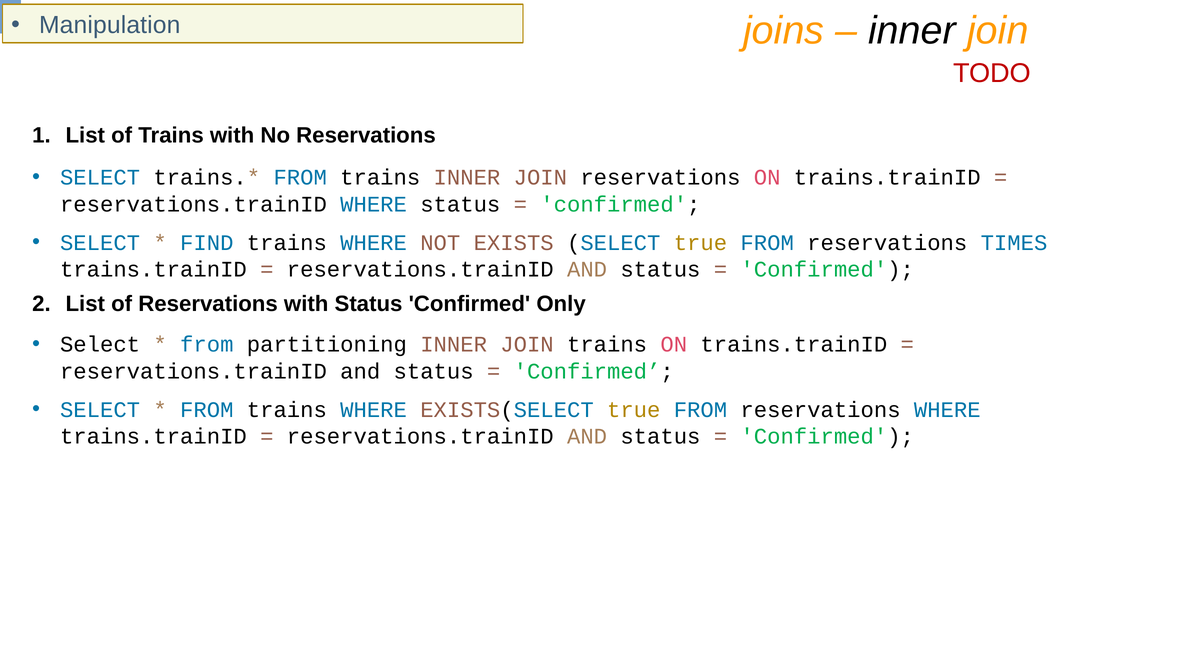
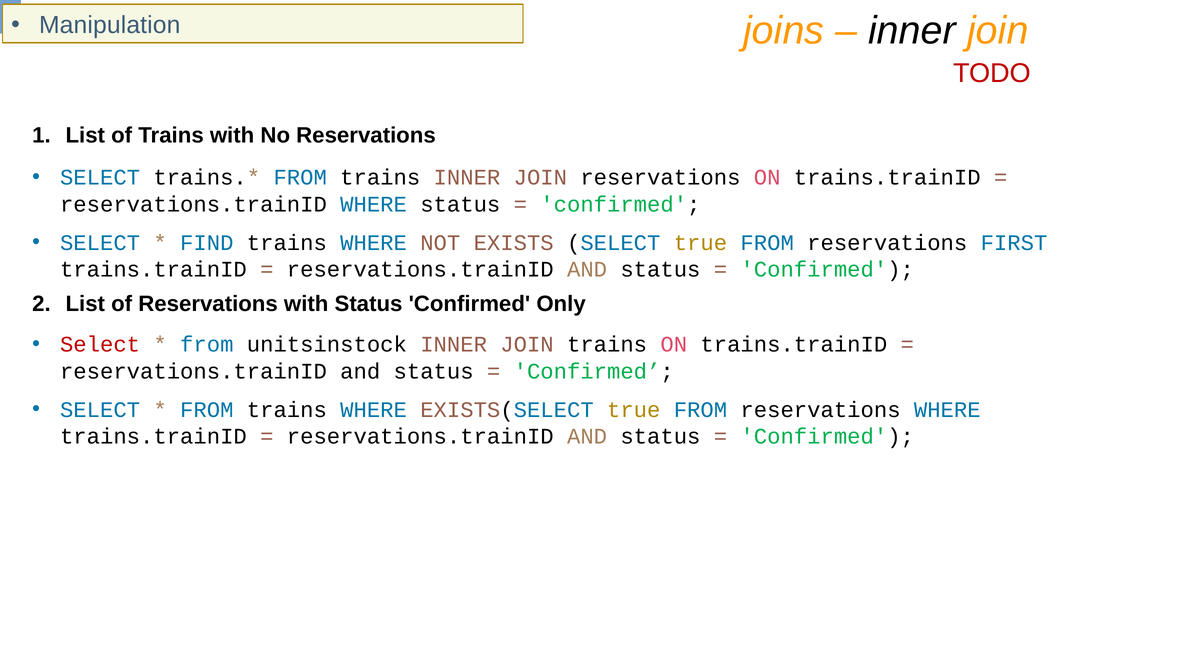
TIMES: TIMES -> FIRST (1014, 243)
Select colour: black -> red (100, 345)
partitioning: partitioning -> unitsinstock (327, 345)
